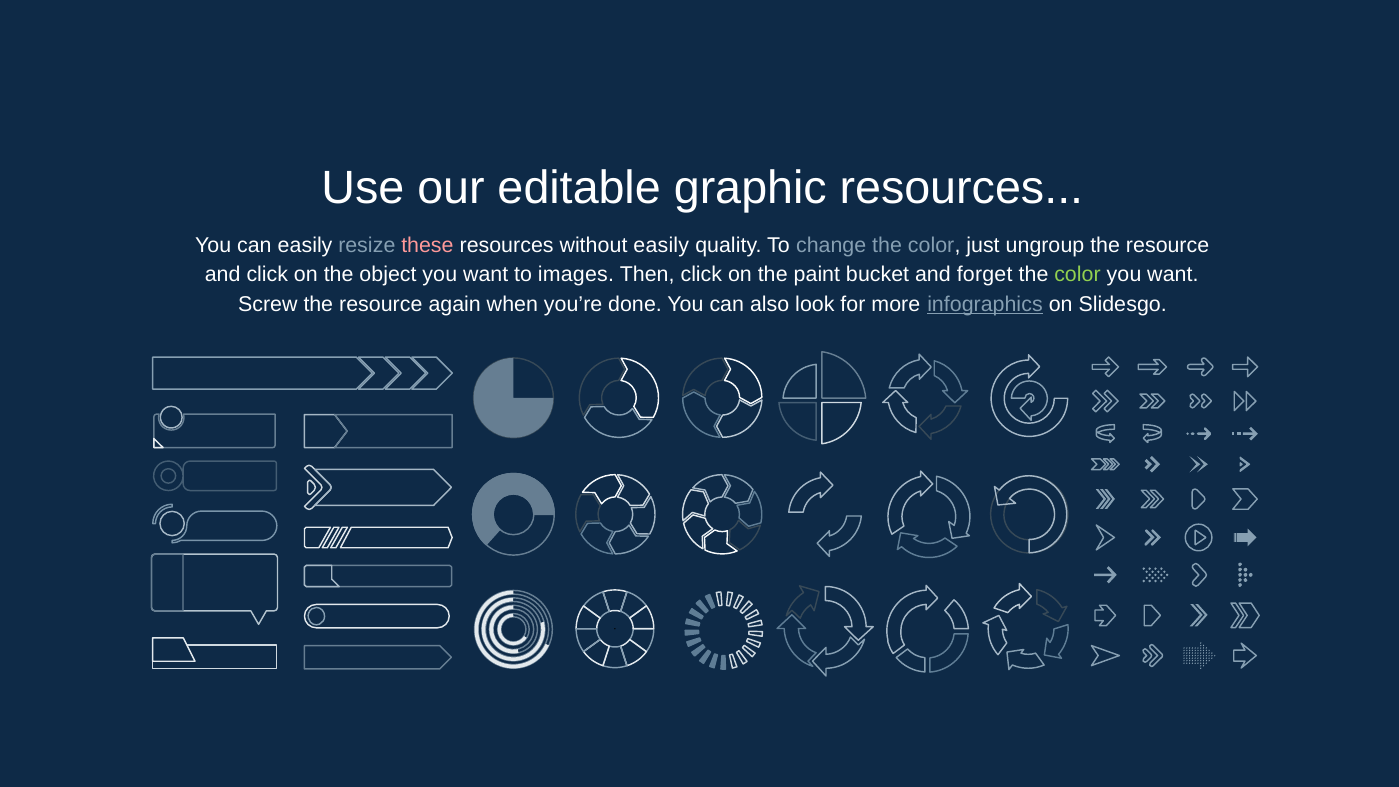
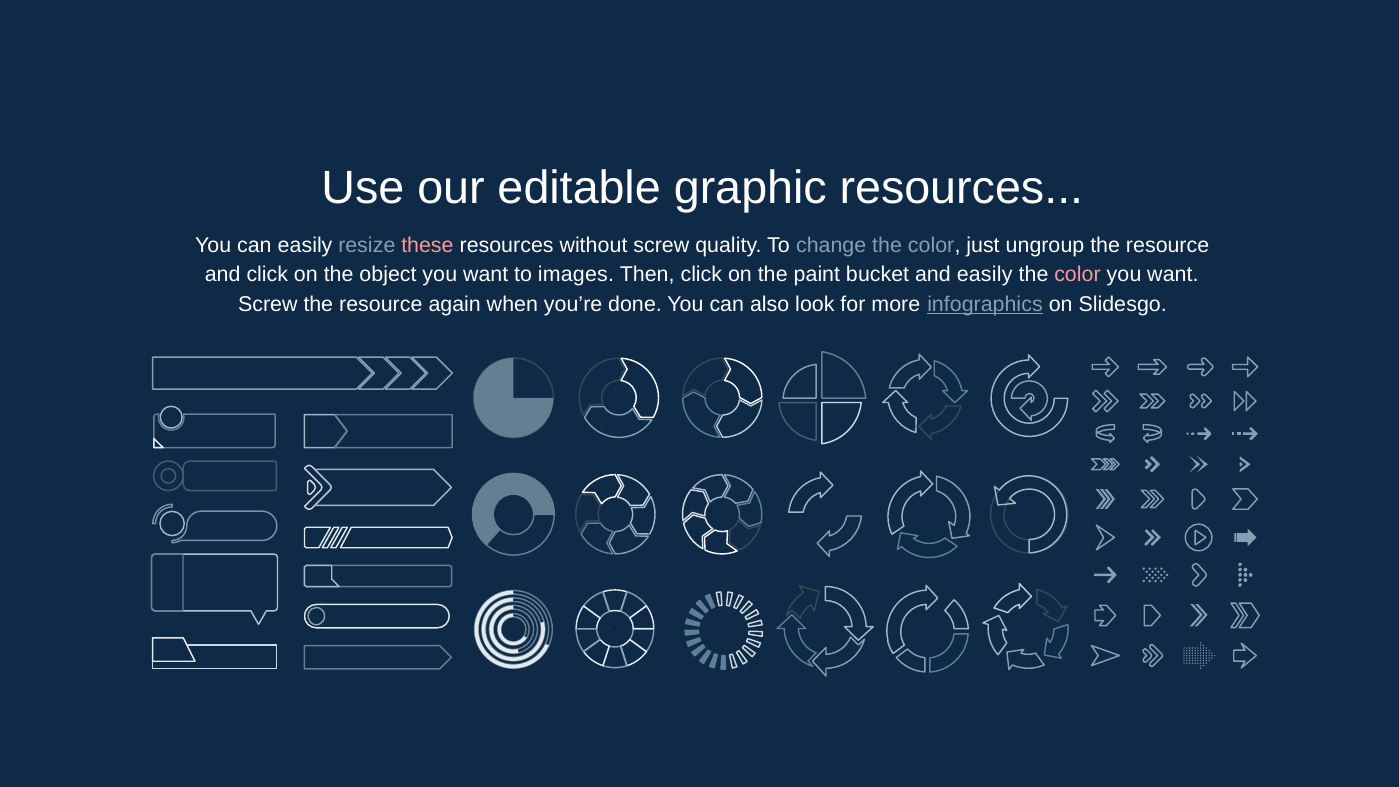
without easily: easily -> screw (661, 245)
and forget: forget -> easily (985, 275)
color colour: light green -> pink (1077, 275)
